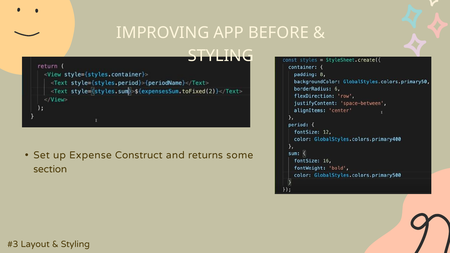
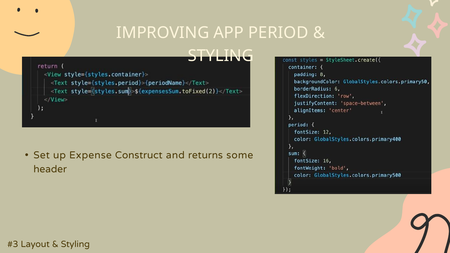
BEFORE: BEFORE -> PERIOD (278, 33)
section: section -> header (50, 169)
